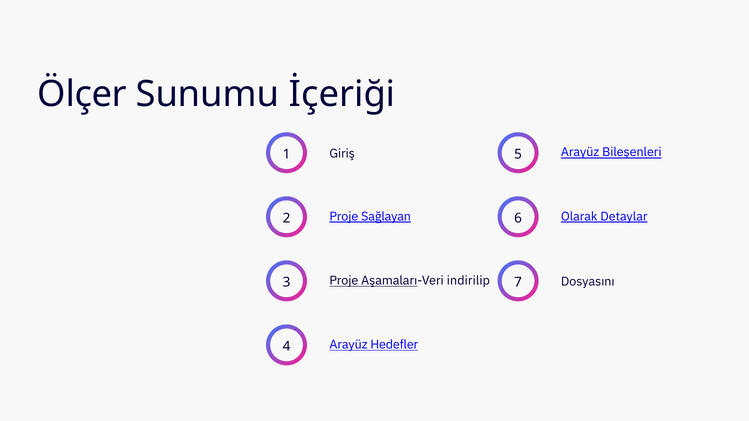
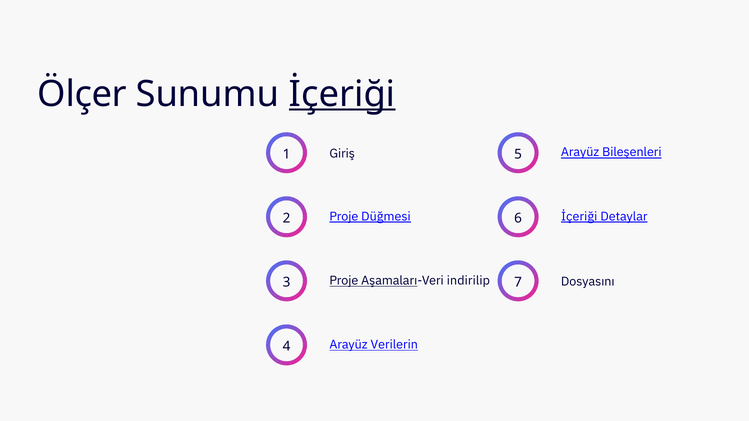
İçeriği underline: none -> present (342, 94)
Sağlayan: Sağlayan -> Düğmesi (386, 217)
Olarak: Olarak -> İçeriği (579, 217)
Hedefler: Hedefler -> Verilerin (394, 345)
